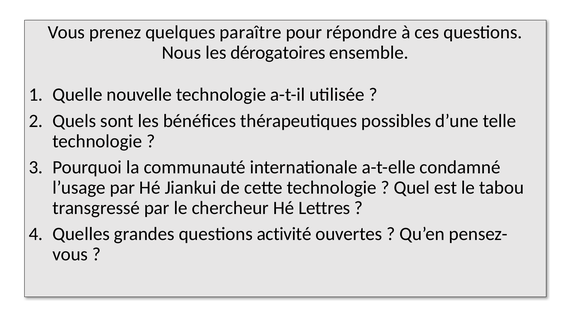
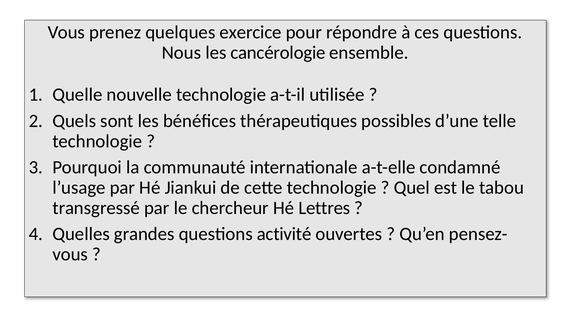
paraître: paraître -> exercice (251, 32)
dérogatoires: dérogatoires -> cancérologie (278, 53)
